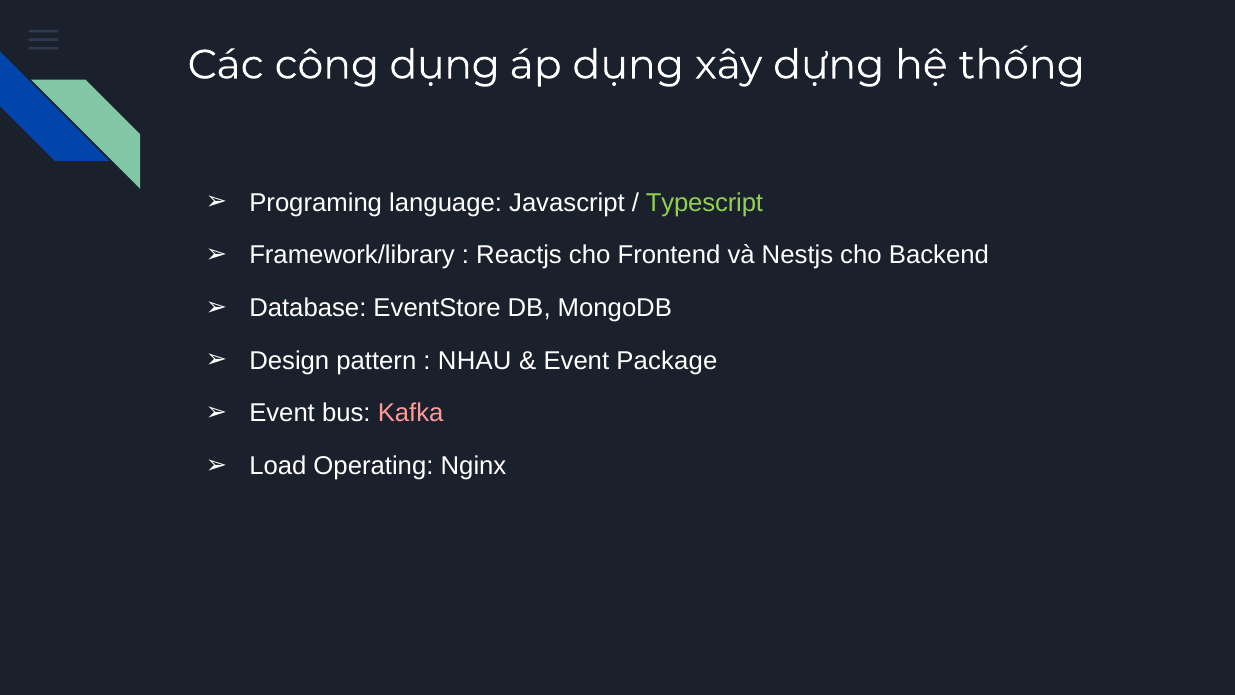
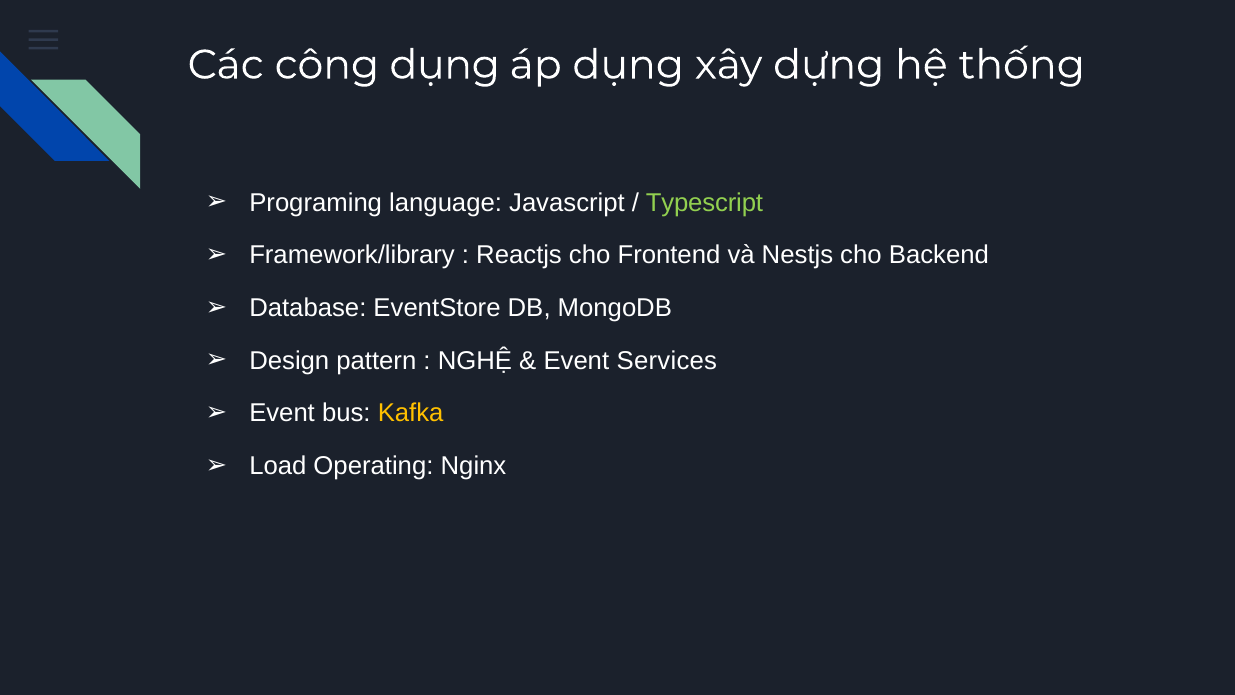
NHAU: NHAU -> NGHỆ (475, 361)
Package: Package -> Services (667, 361)
Kafka colour: pink -> yellow (411, 413)
